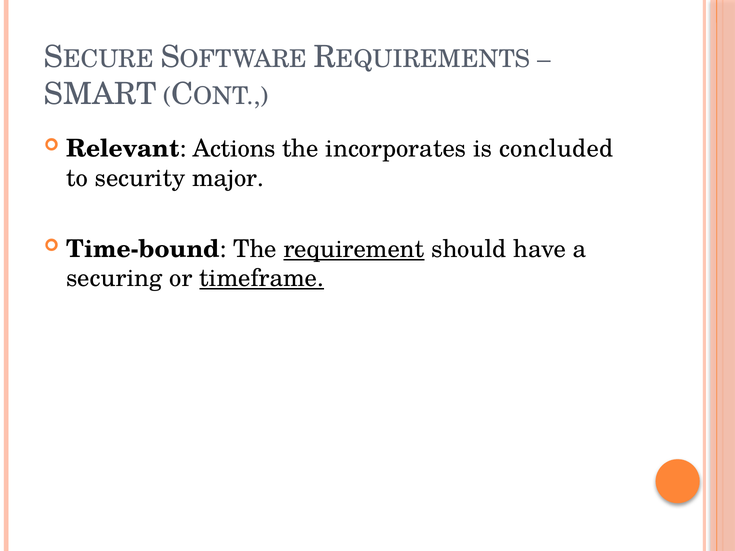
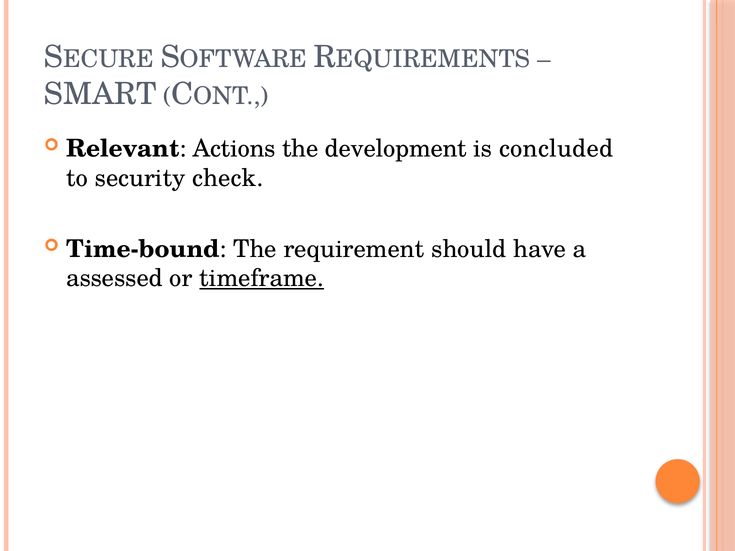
incorporates: incorporates -> development (396, 149)
major: major -> check (228, 178)
requirement underline: present -> none (354, 249)
securing: securing -> assessed (114, 279)
